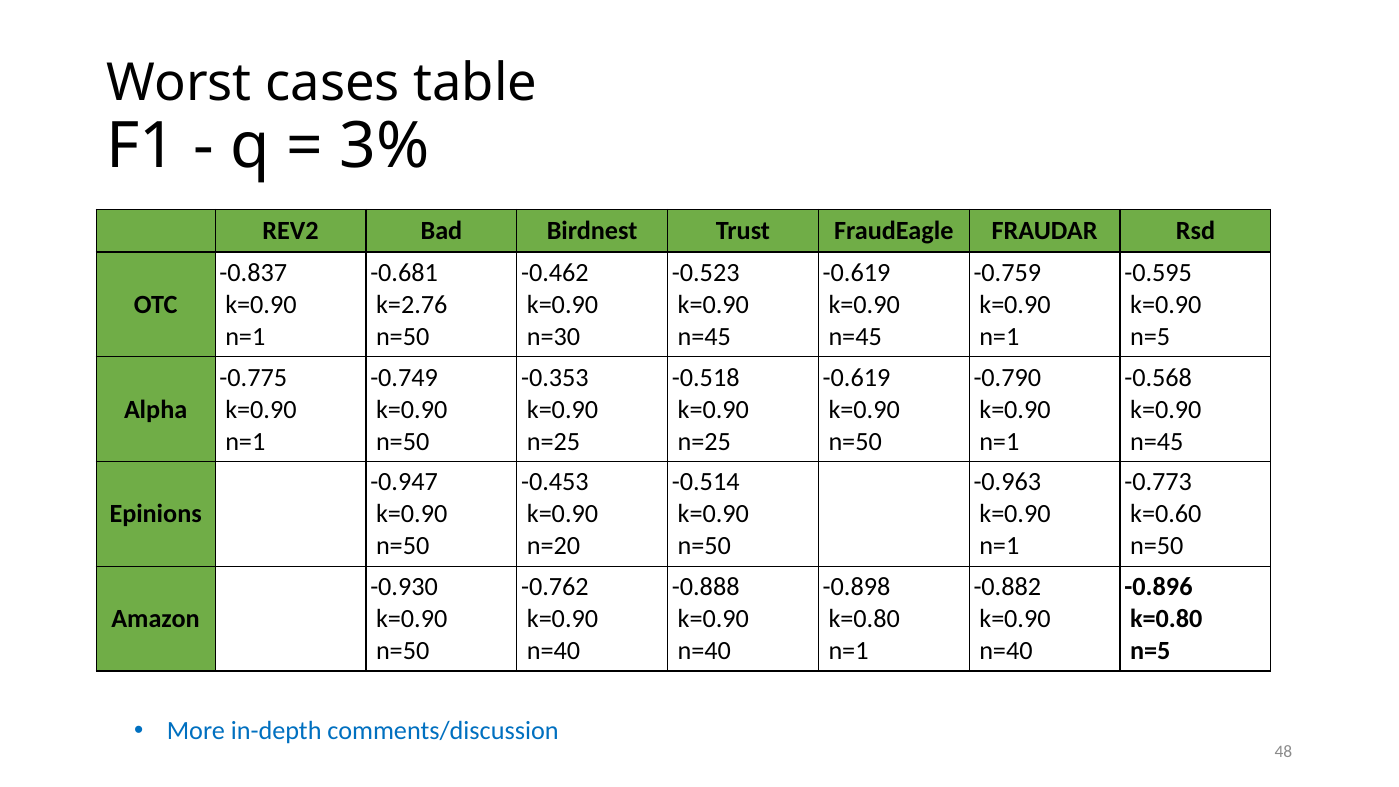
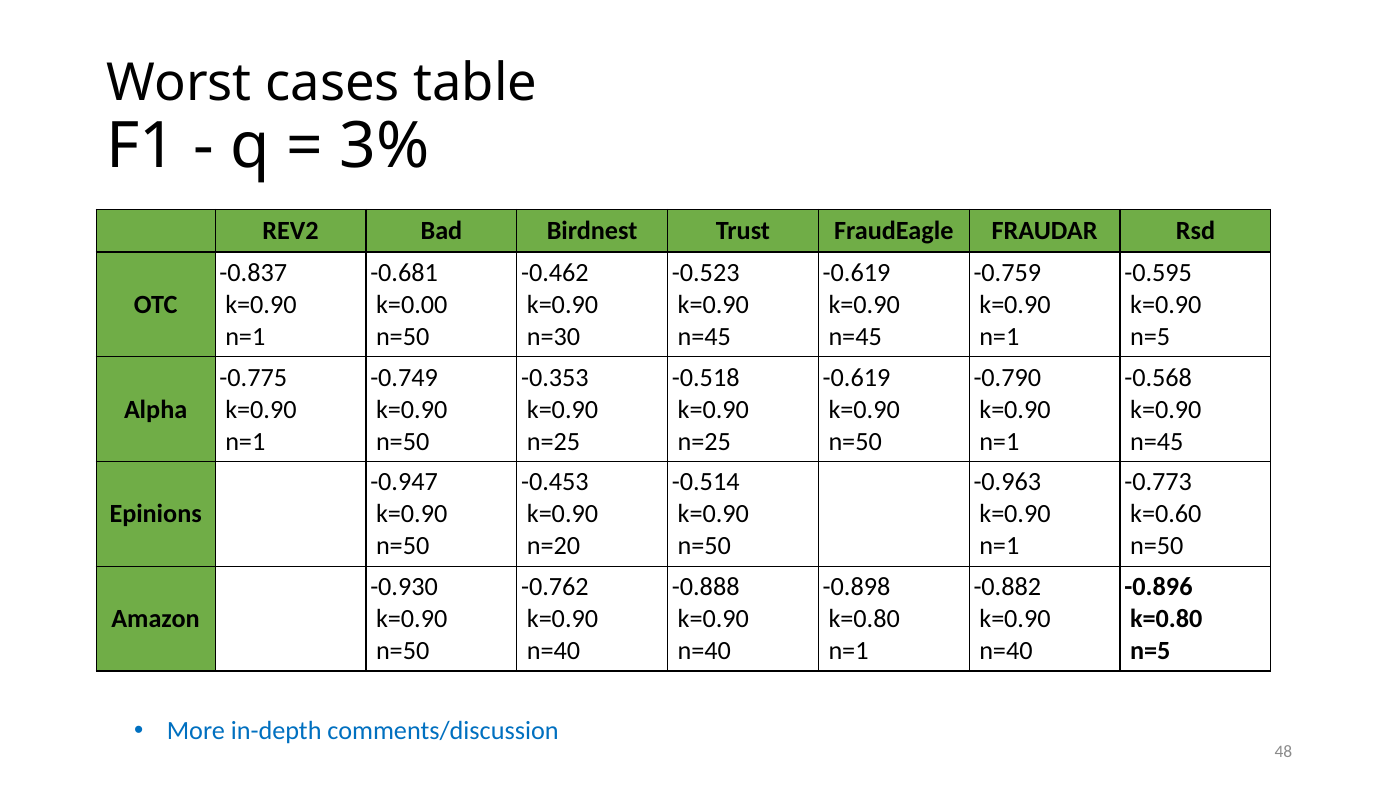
k=2.76: k=2.76 -> k=0.00 (412, 305)
